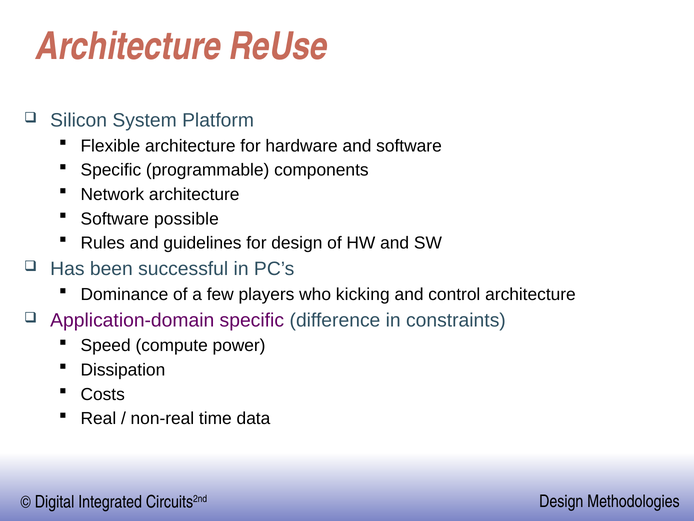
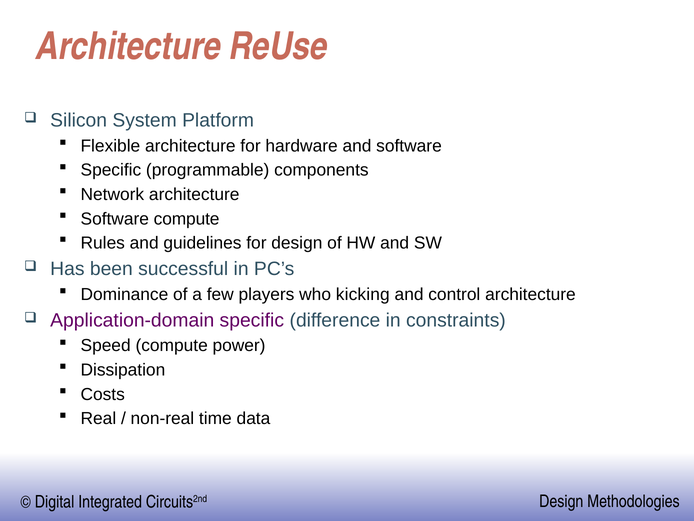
Software possible: possible -> compute (187, 219)
